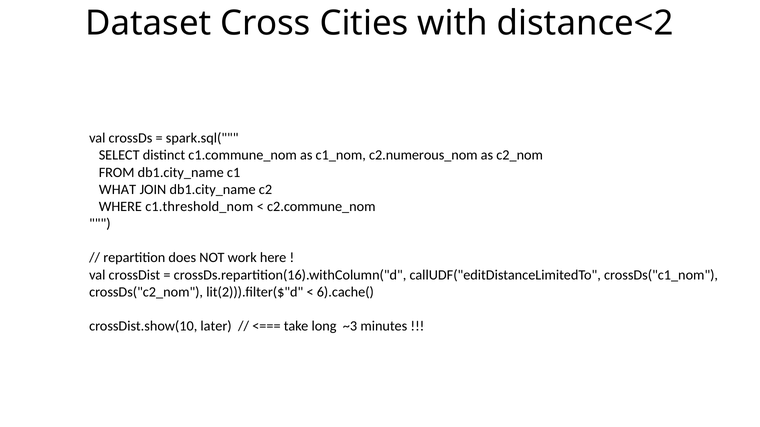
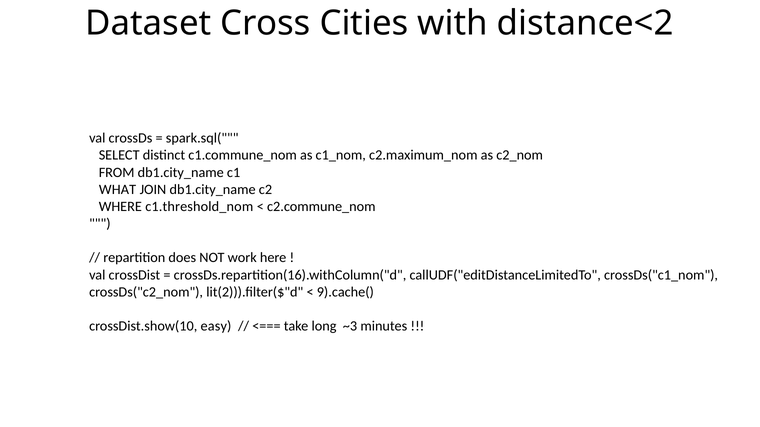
c2.numerous_nom: c2.numerous_nom -> c2.maximum_nom (423, 155)
6).cache(: 6).cache( -> 9).cache( (345, 292)
later: later -> easy (216, 326)
